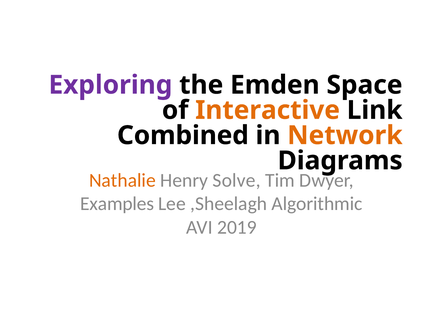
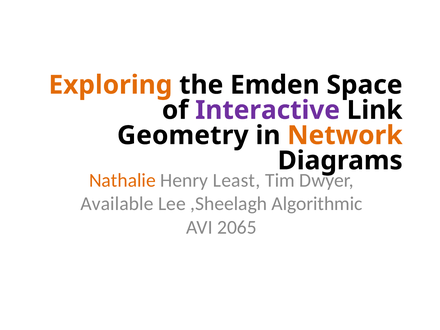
Exploring colour: purple -> orange (110, 85)
Interactive colour: orange -> purple (268, 110)
Combined: Combined -> Geometry (183, 135)
Solve: Solve -> Least (237, 180)
Examples: Examples -> Available (117, 204)
2019: 2019 -> 2065 (237, 227)
